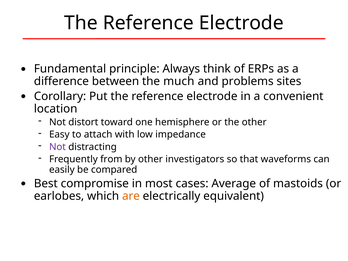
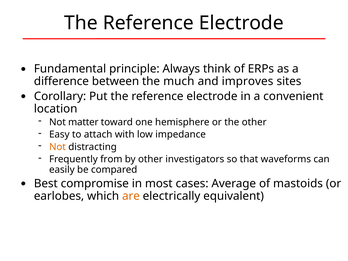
problems: problems -> improves (248, 81)
distort: distort -> matter (83, 122)
Not colour: purple -> orange (57, 147)
